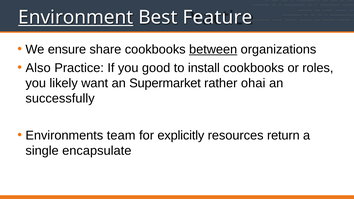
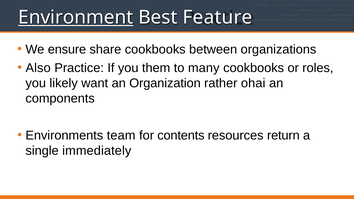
between underline: present -> none (213, 49)
good: good -> them (156, 68)
install: install -> many (204, 68)
Supermarket: Supermarket -> Organization (165, 83)
successfully: successfully -> components (60, 98)
explicitly: explicitly -> contents (181, 135)
encapsulate: encapsulate -> immediately (97, 151)
